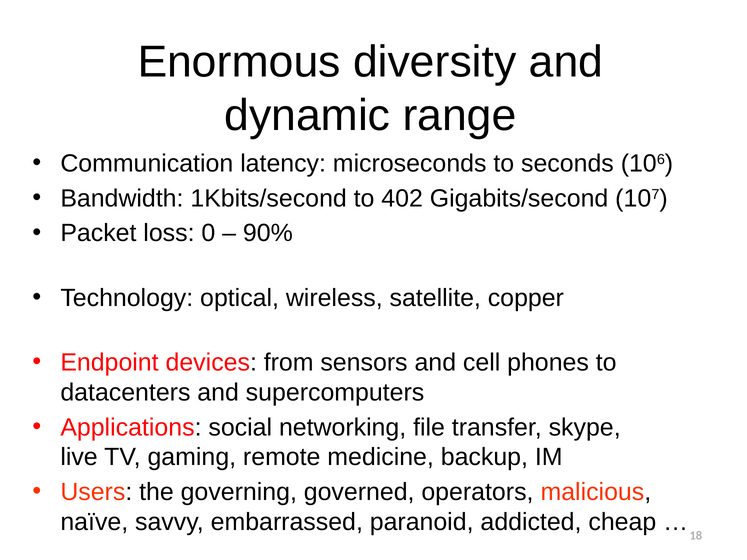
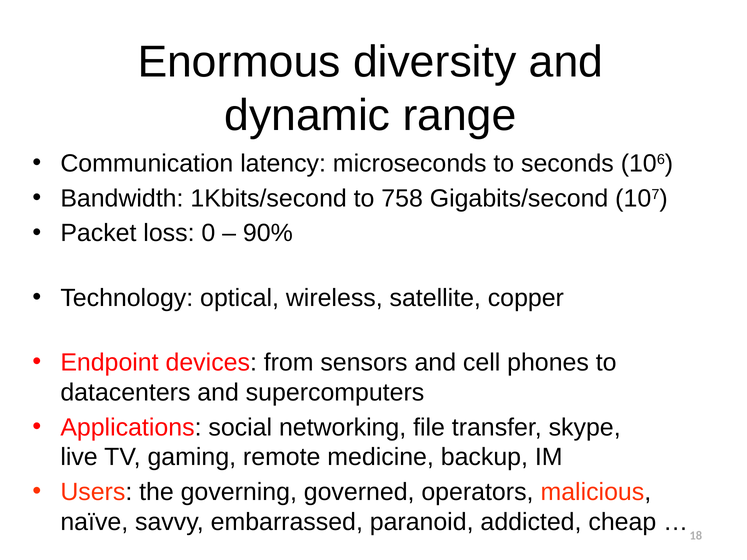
402: 402 -> 758 (402, 198)
